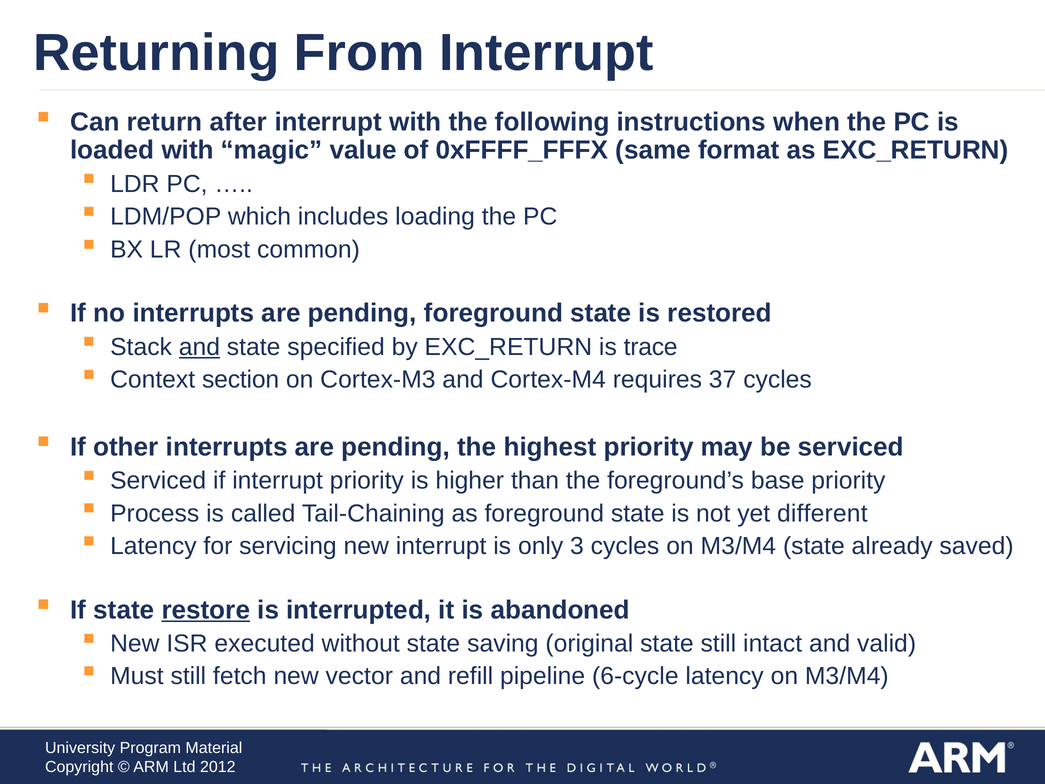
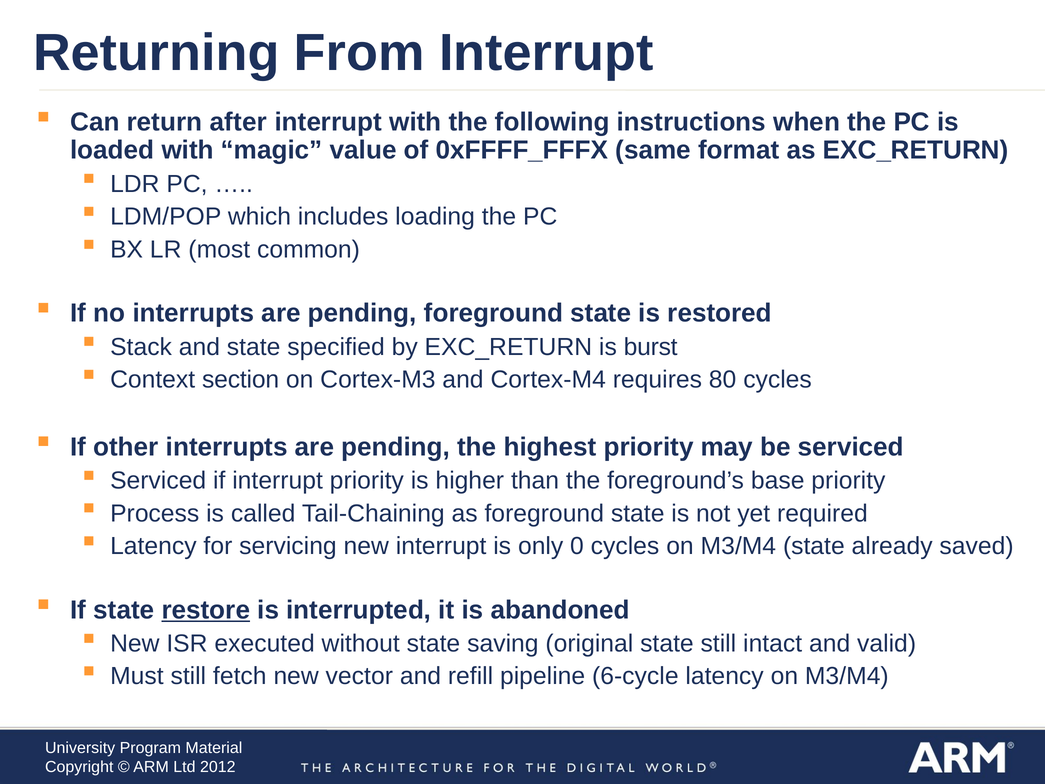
and underline: present -> none (199, 347)
trace: trace -> burst (651, 347)
37: 37 -> 80 (723, 380)
different: different -> required (822, 513)
3: 3 -> 0 (577, 546)
